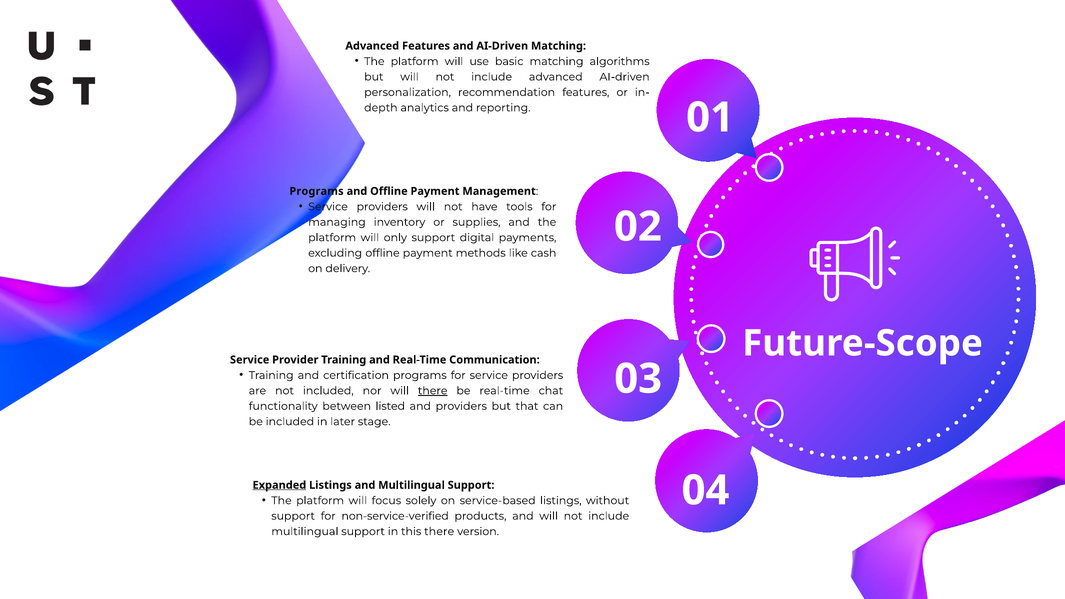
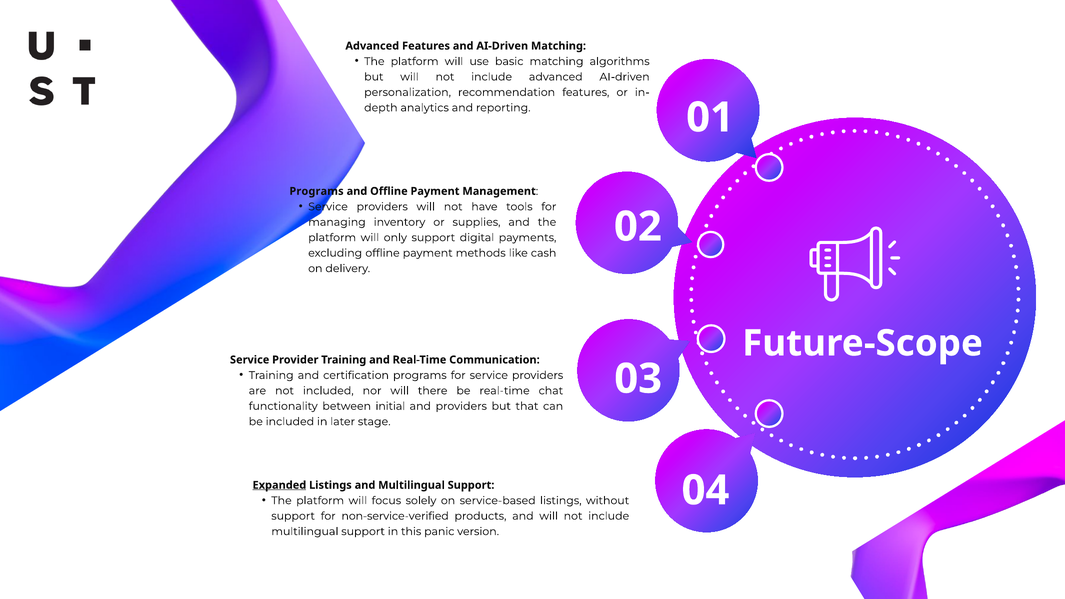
there underline: present -> none (433, 391)
listed: listed -> initial (390, 406)
this there: there -> panic (439, 532)
